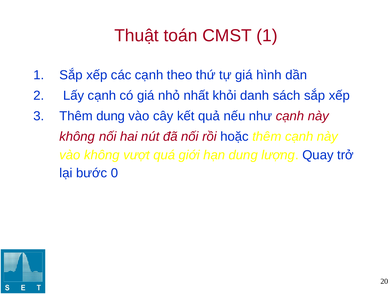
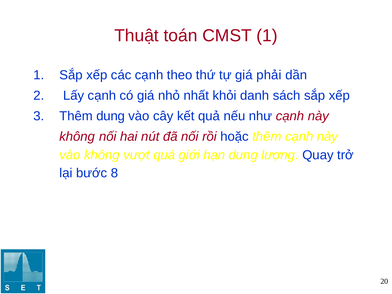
hình: hình -> phải (269, 75)
0: 0 -> 8 (114, 173)
